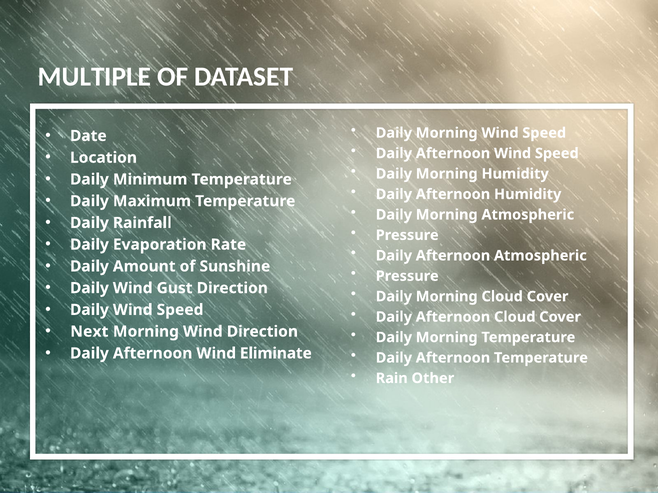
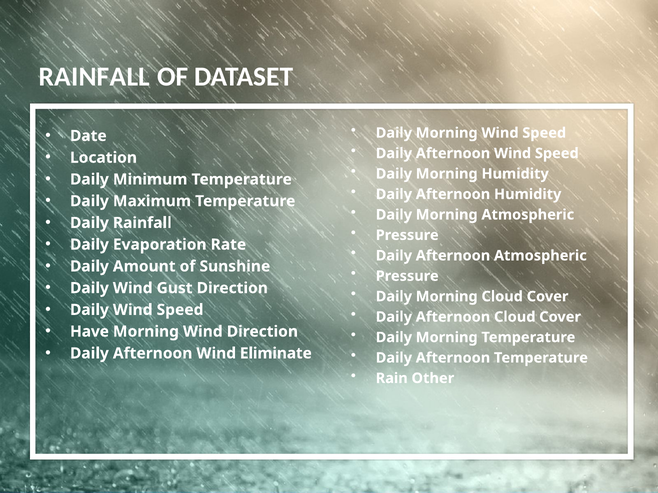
MULTIPLE: MULTIPLE -> RAINFALL (94, 77)
Next: Next -> Have (89, 332)
